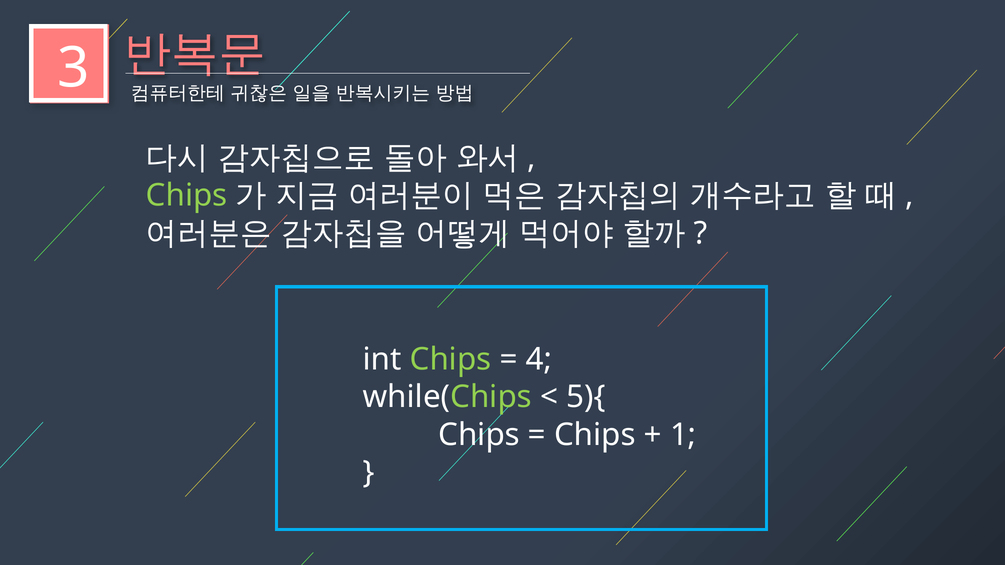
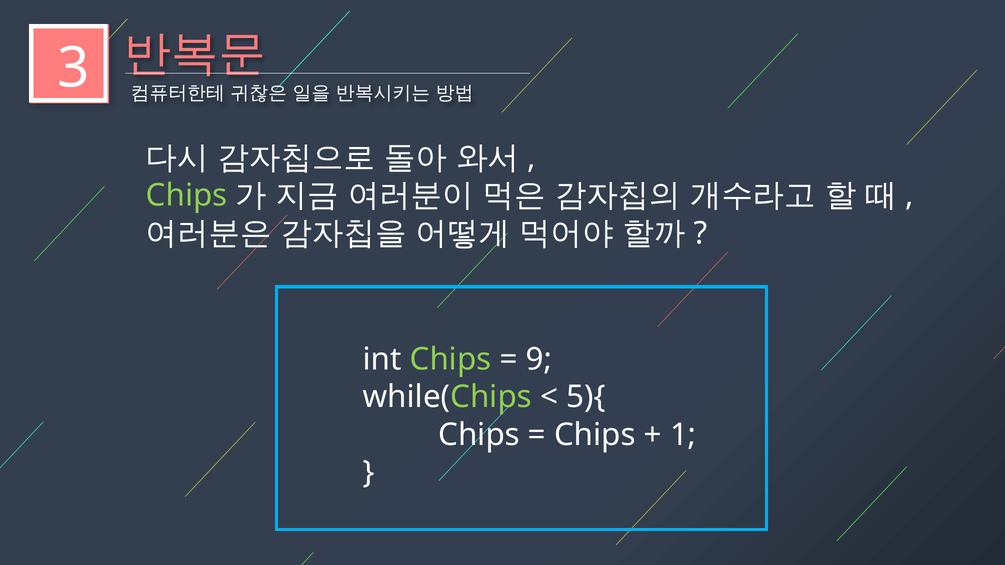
4: 4 -> 9 (539, 360)
